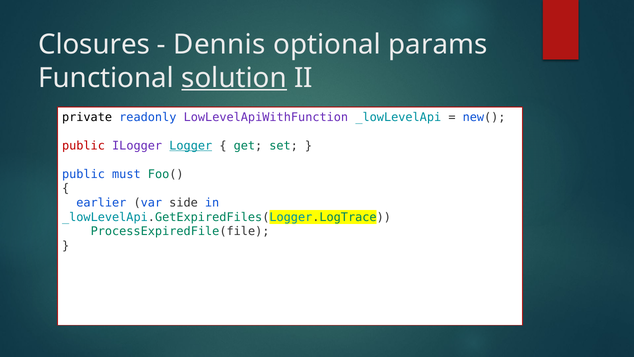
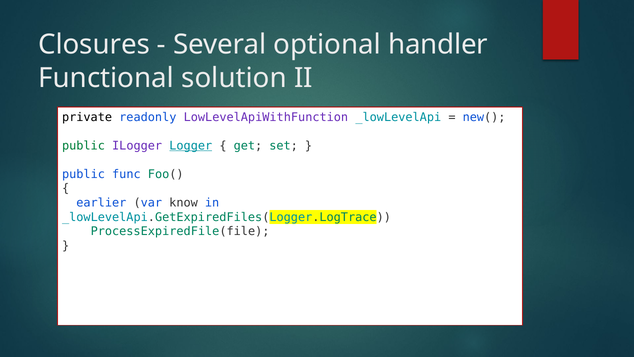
Dennis: Dennis -> Several (220, 45)
params: params -> handler (438, 45)
solution underline: present -> none (234, 78)
public colour: red -> green (83, 146)
must: must -> func (126, 174)
side: side -> know (184, 203)
